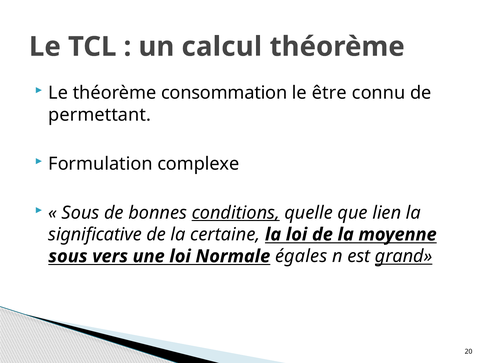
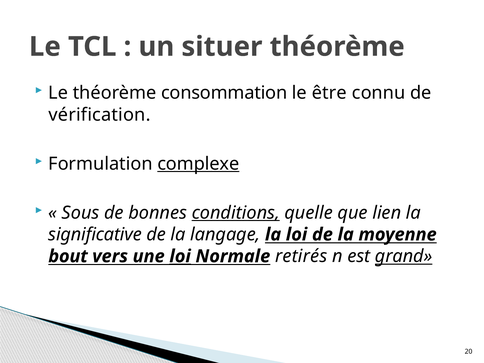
calcul: calcul -> situer (222, 47)
permettant: permettant -> vérification (100, 115)
complexe underline: none -> present (198, 164)
certaine: certaine -> langage (225, 235)
sous: sous -> bout (68, 256)
loi underline: none -> present (180, 256)
égales: égales -> retirés (301, 256)
